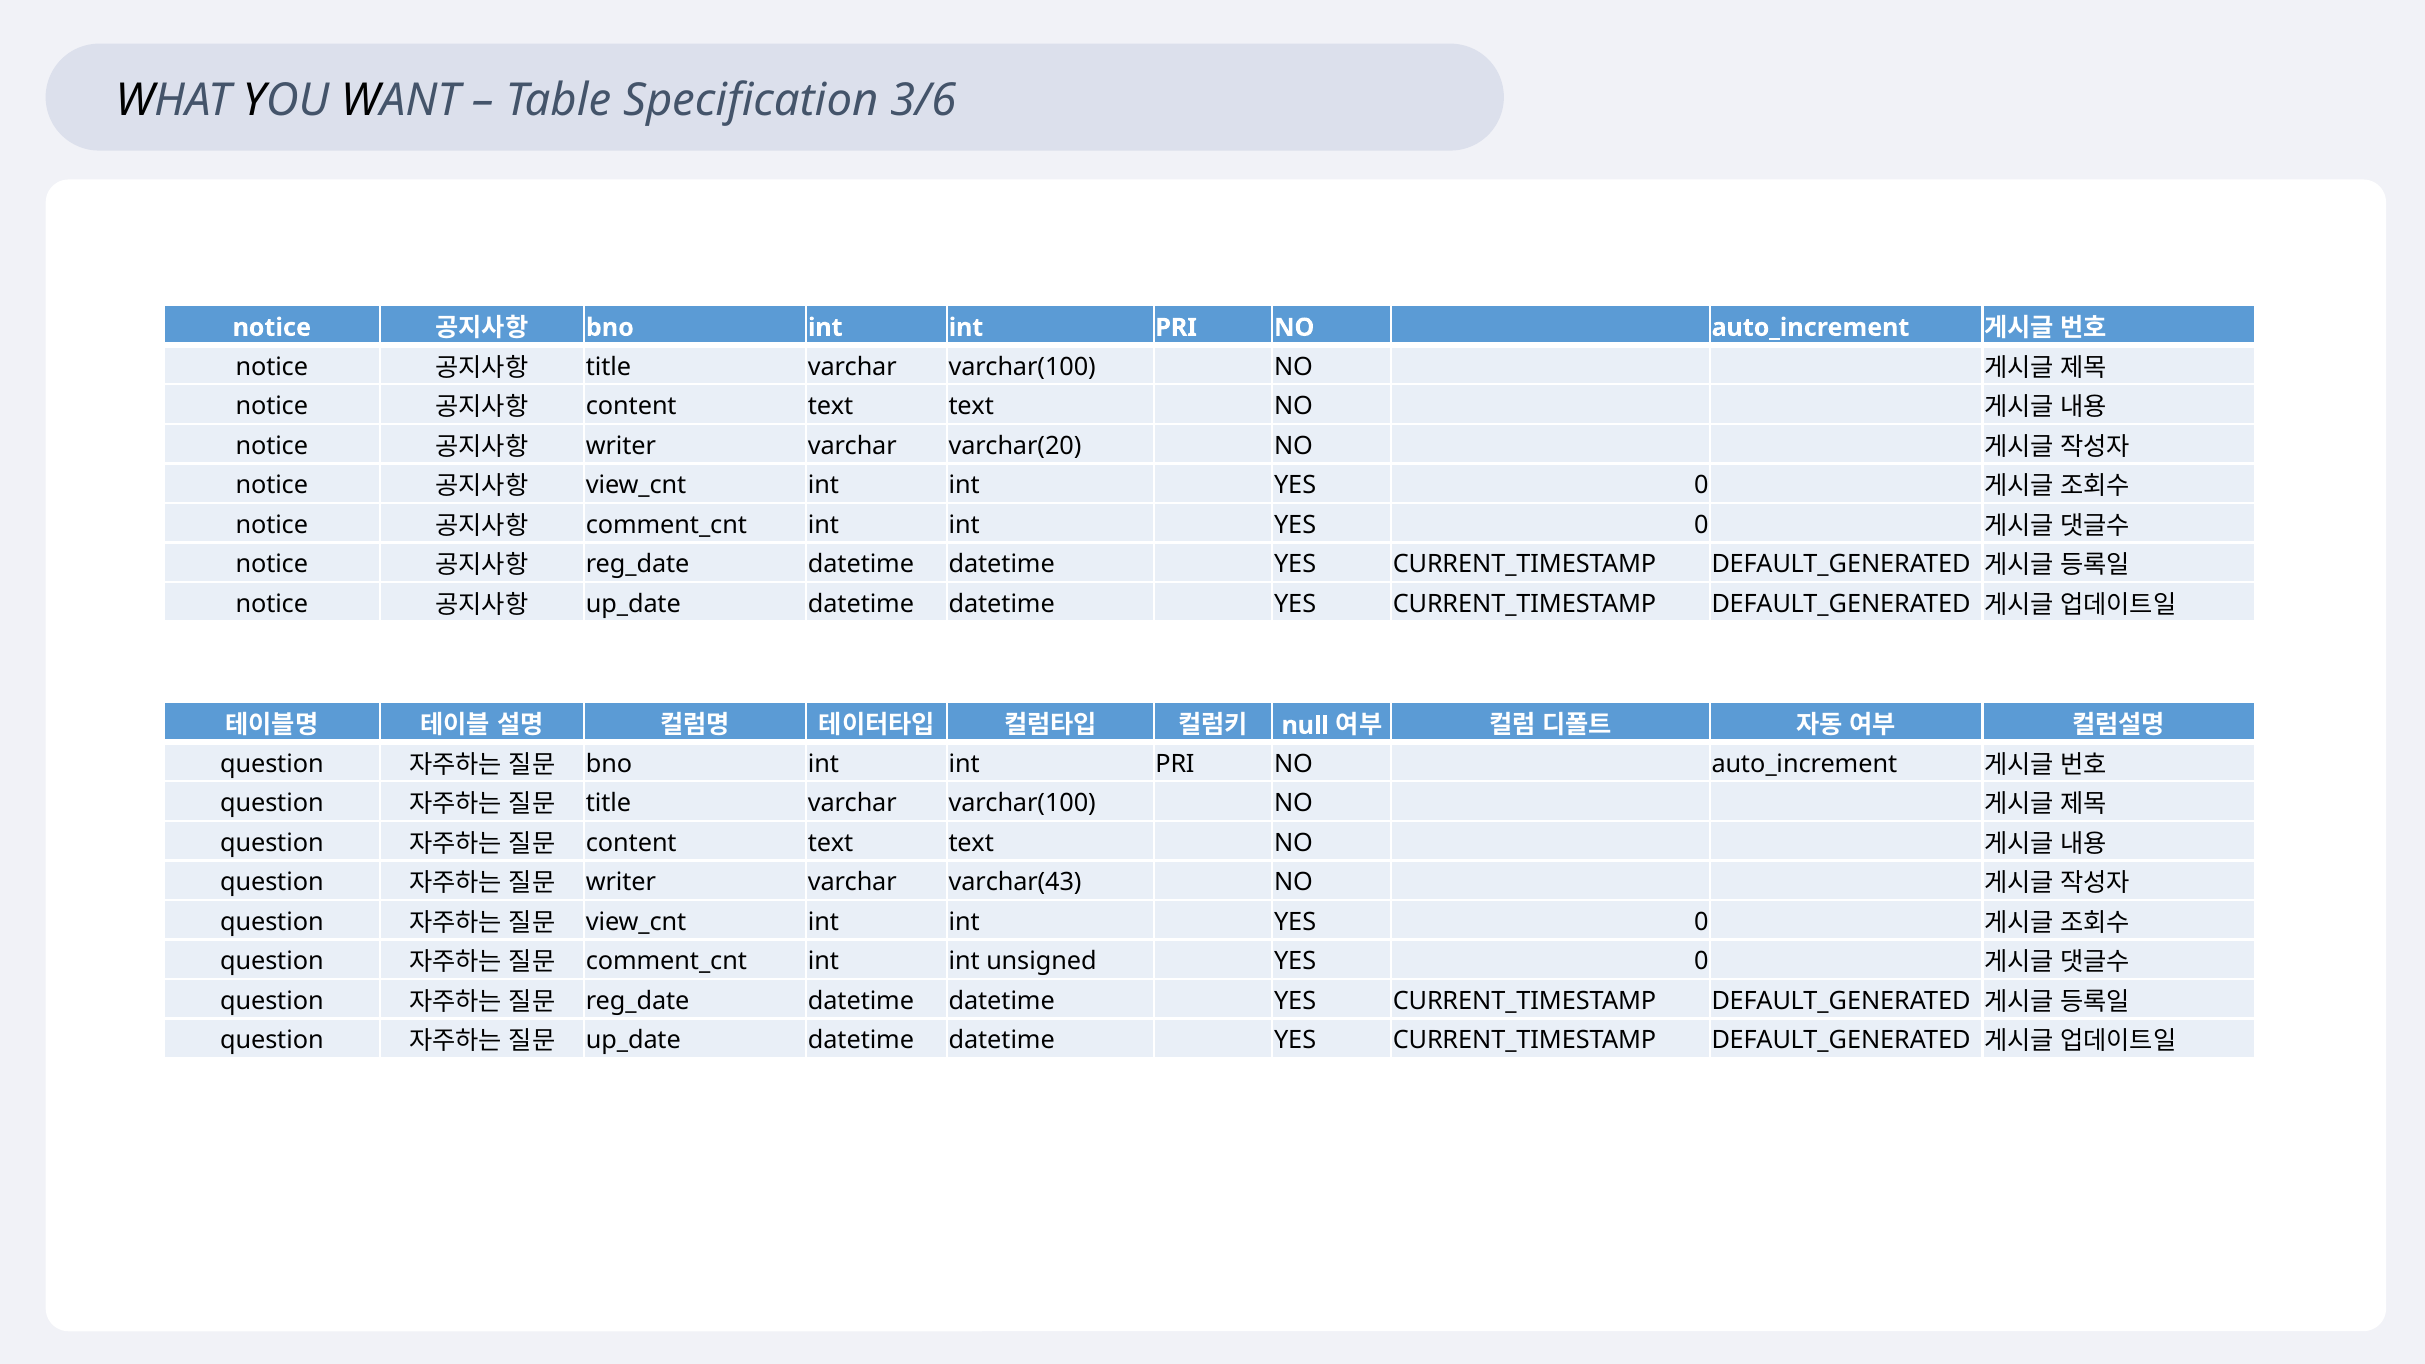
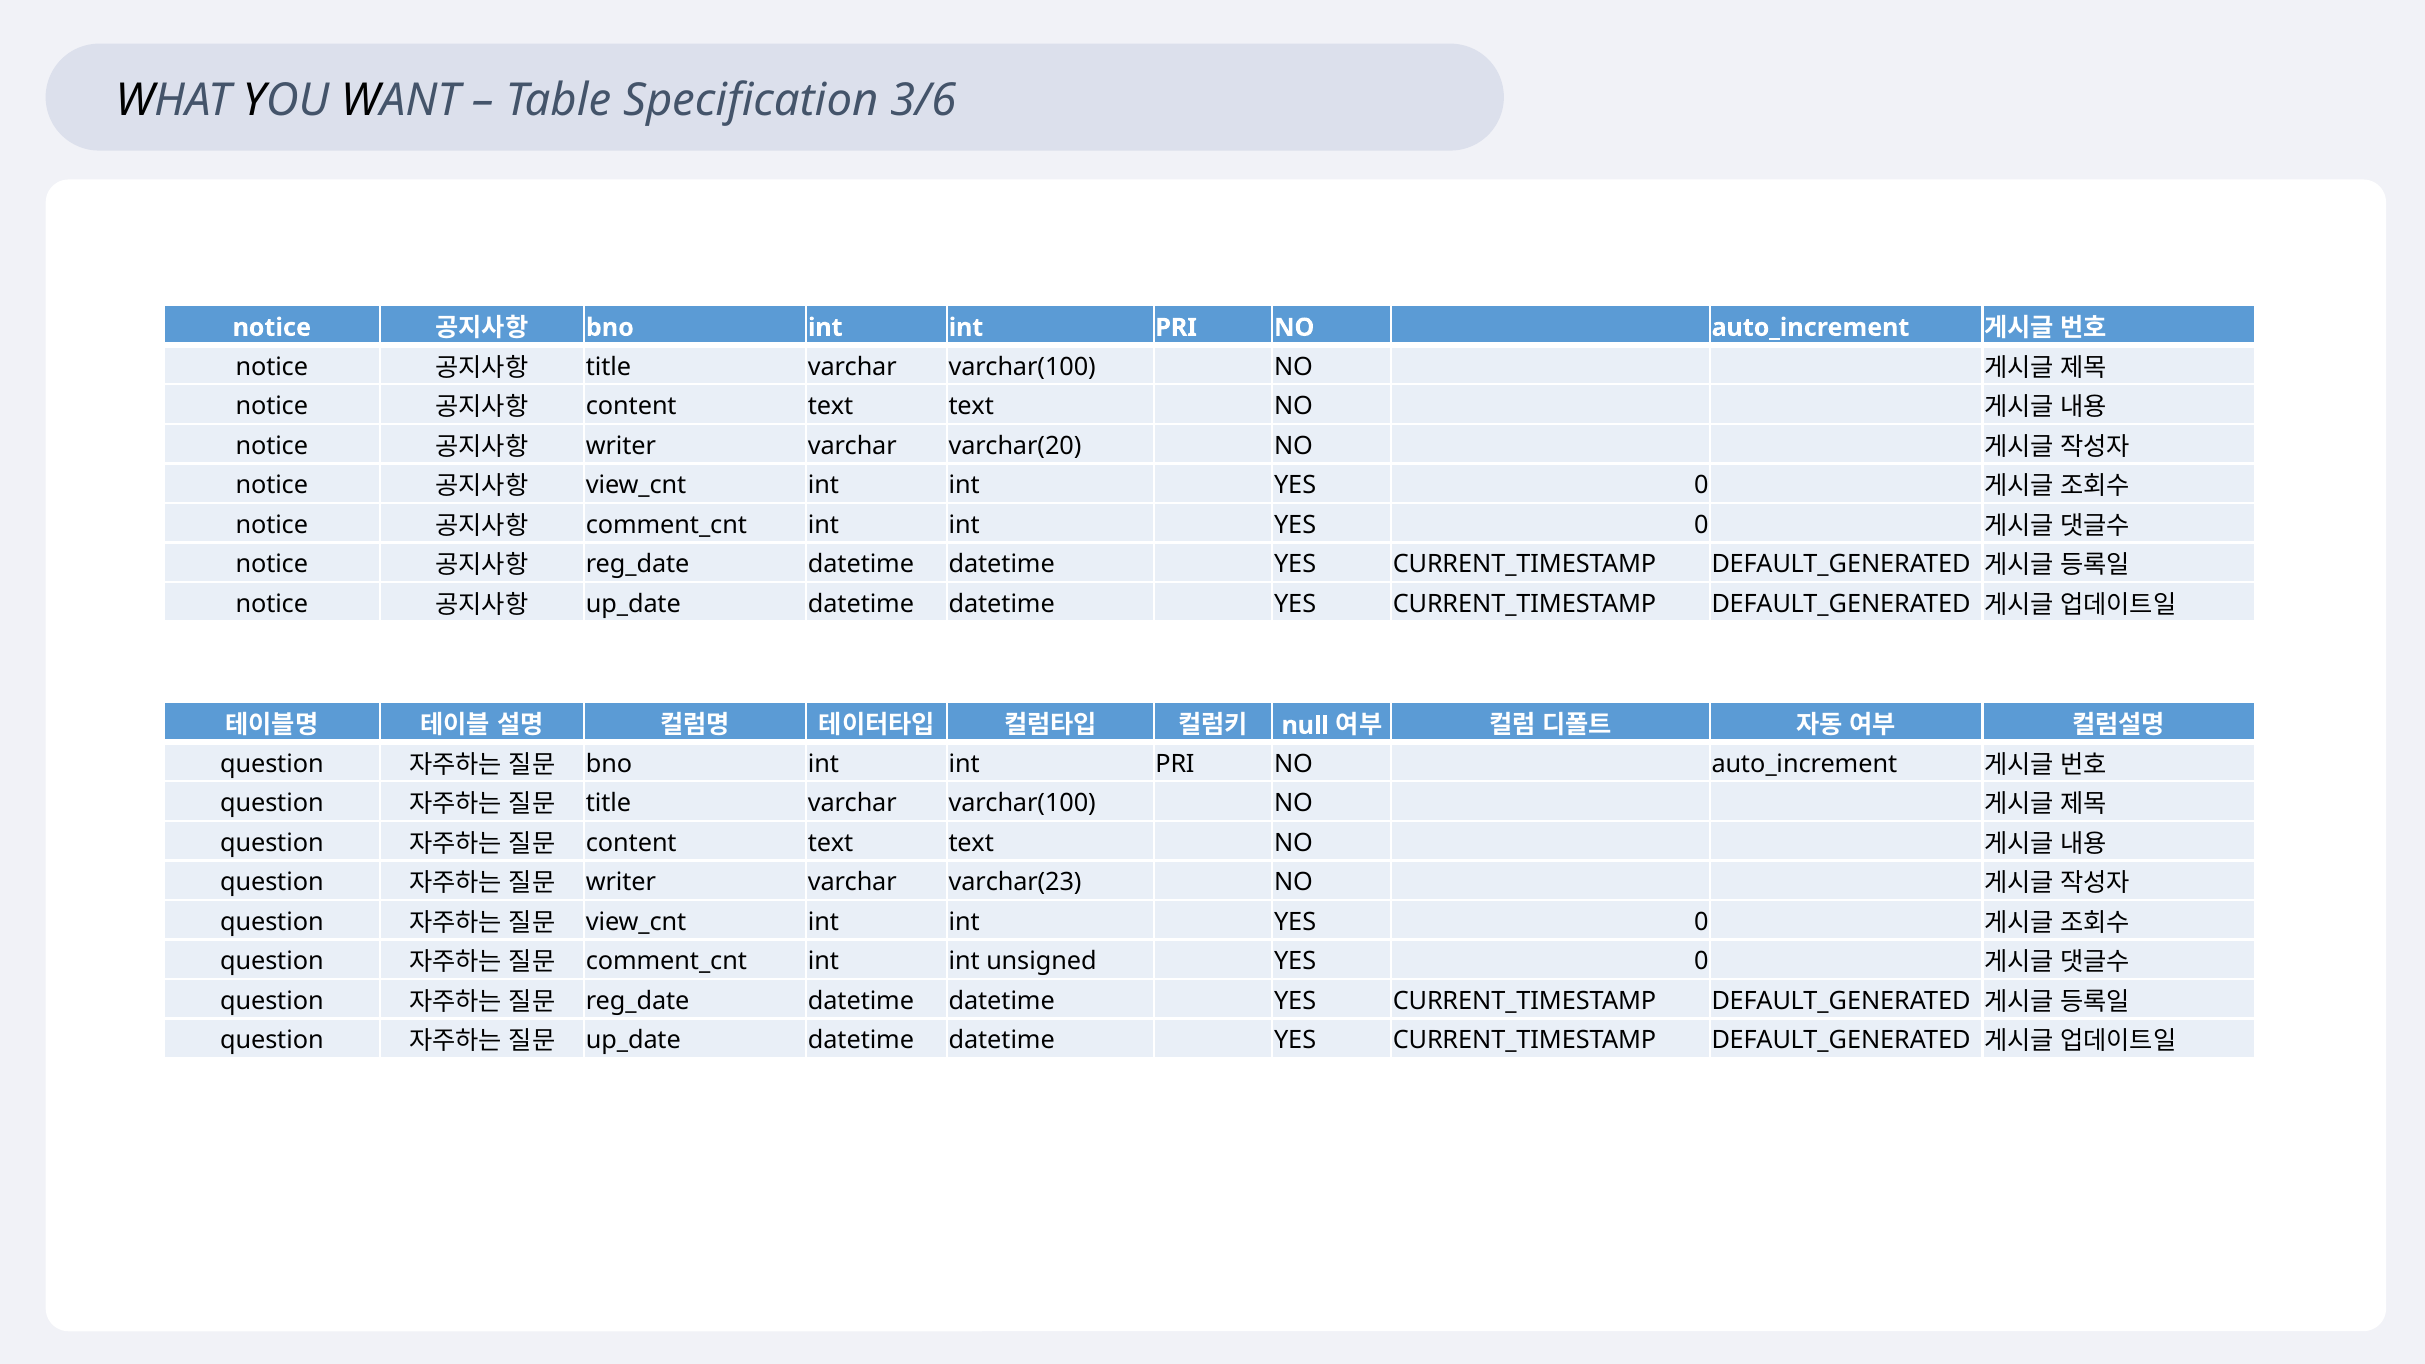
varchar(43: varchar(43 -> varchar(23 (1015, 883)
